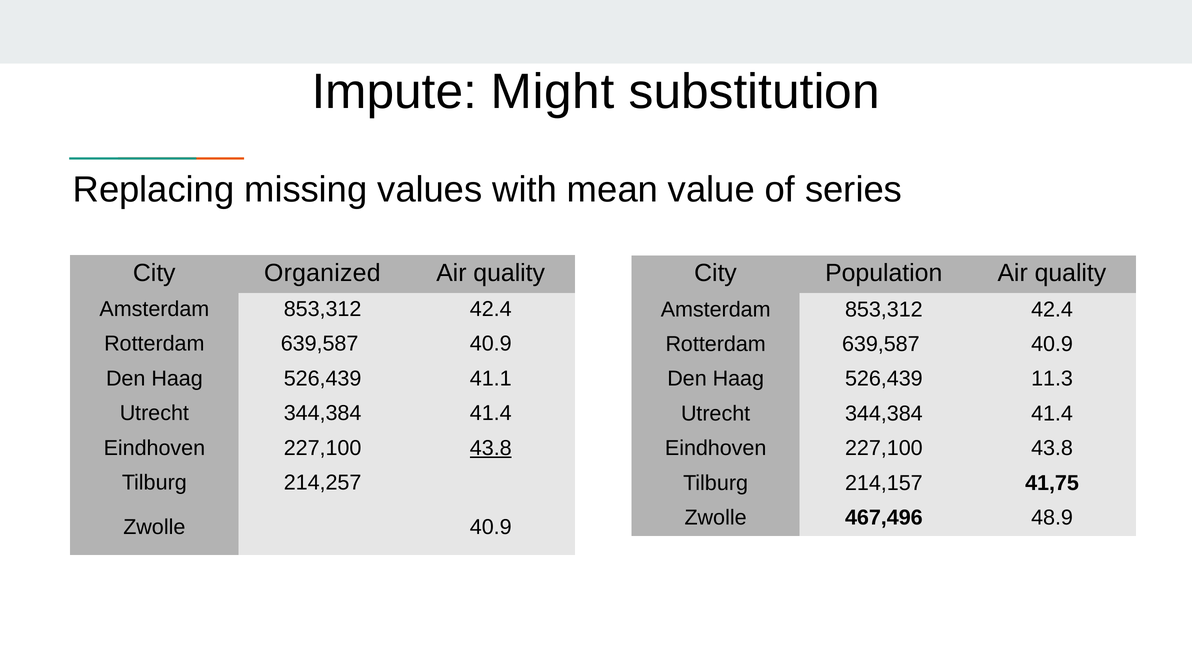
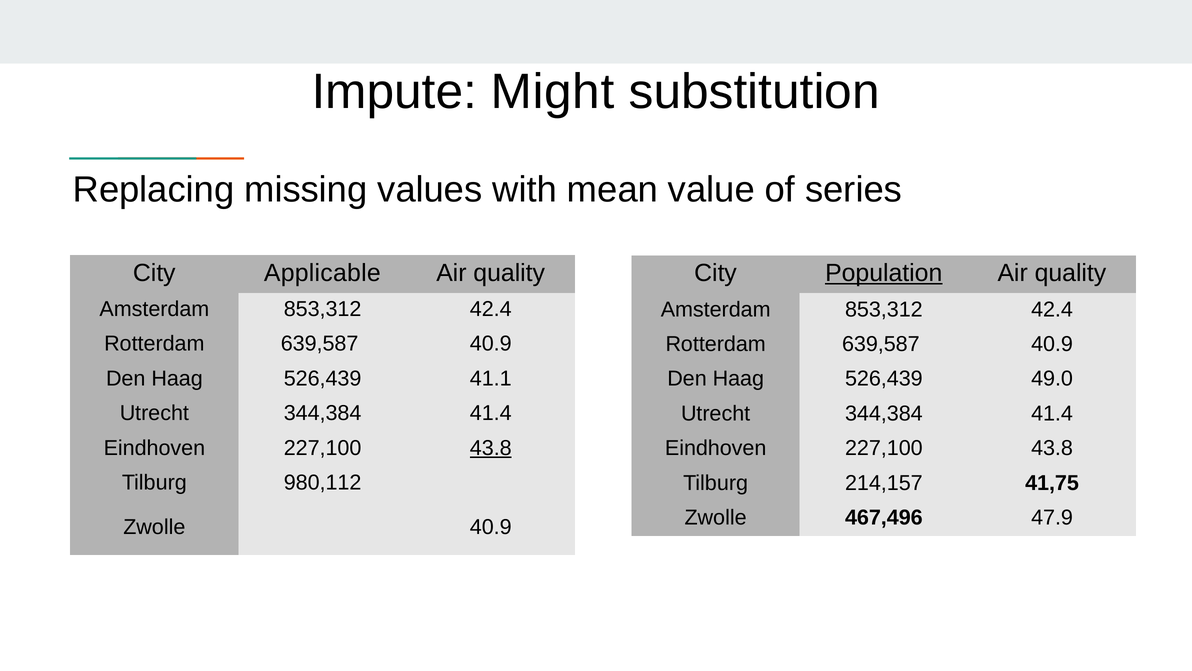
Organized: Organized -> Applicable (322, 273)
Population underline: none -> present (884, 273)
11.3: 11.3 -> 49.0 (1052, 379)
214,257: 214,257 -> 980,112 (323, 482)
48.9: 48.9 -> 47.9 (1052, 517)
